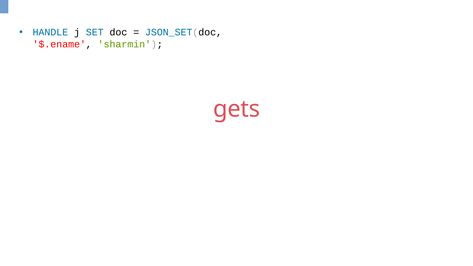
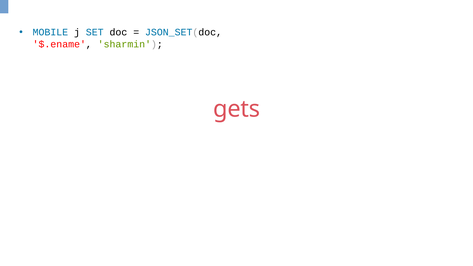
HANDLE: HANDLE -> MOBILE (50, 32)
